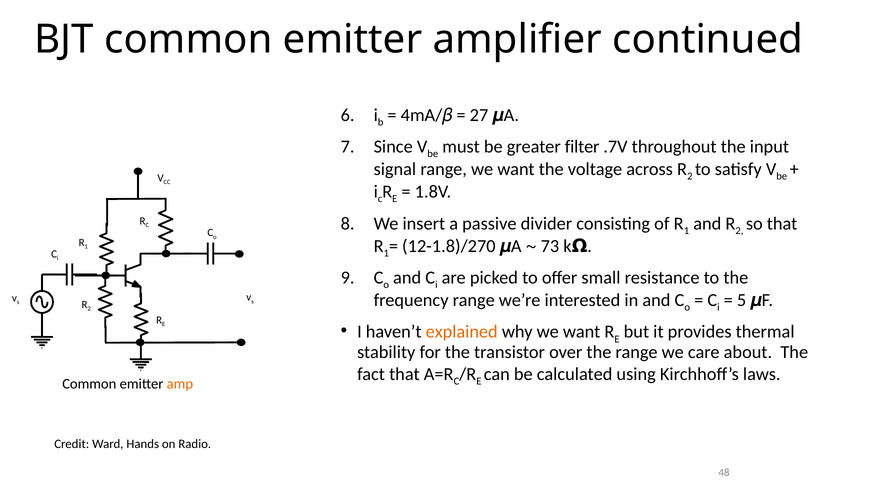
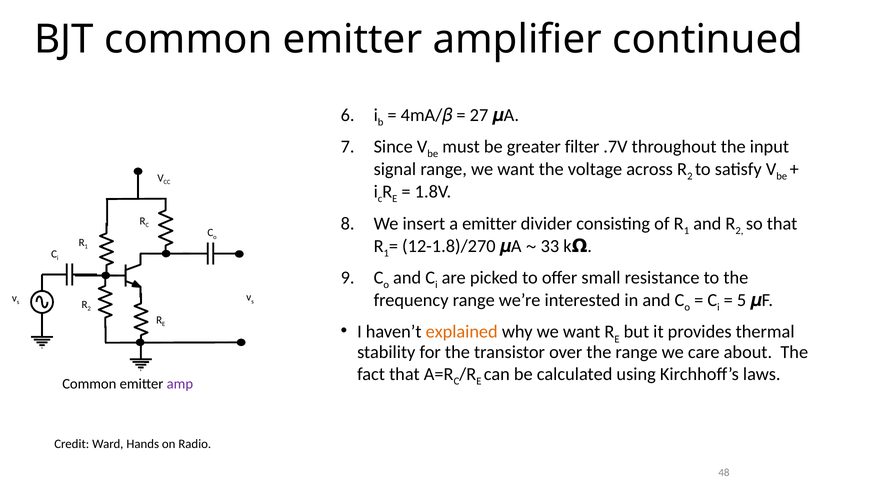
a passive: passive -> emitter (489, 223)
73: 73 -> 33 (550, 246)
amp colour: orange -> purple (180, 383)
